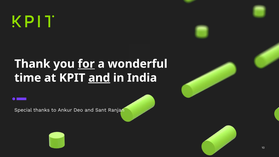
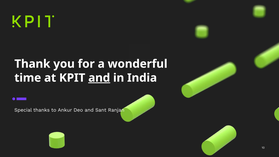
for underline: present -> none (86, 64)
